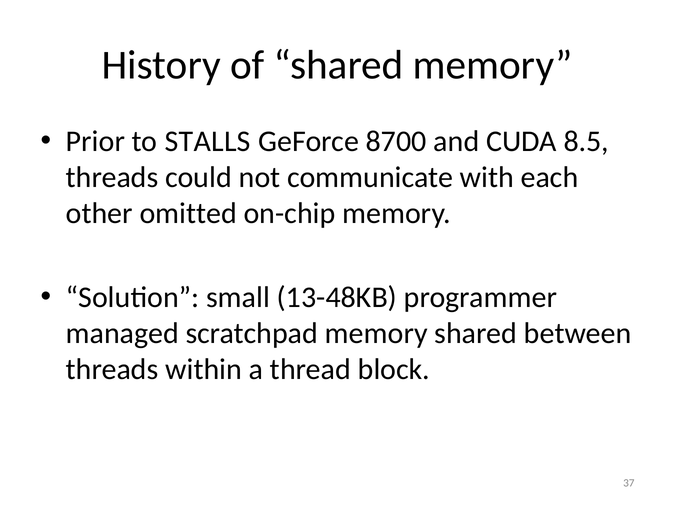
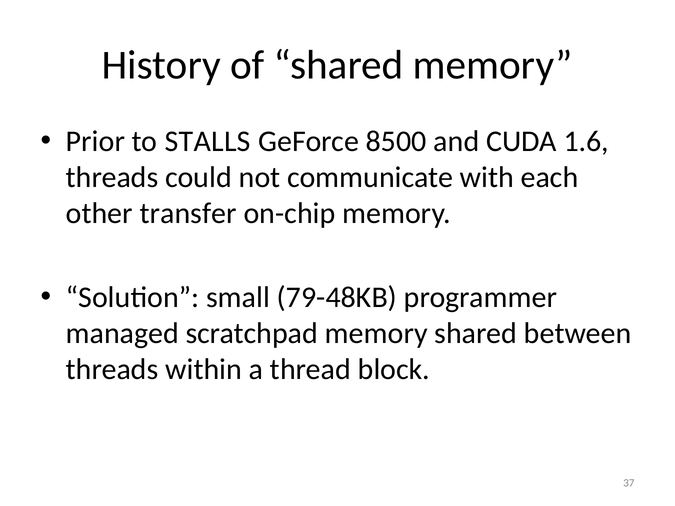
8700: 8700 -> 8500 (396, 142)
8.5: 8.5 -> 1.6 (586, 142)
omitted: omitted -> transfer (188, 214)
13-48KB: 13-48KB -> 79-48KB (337, 298)
